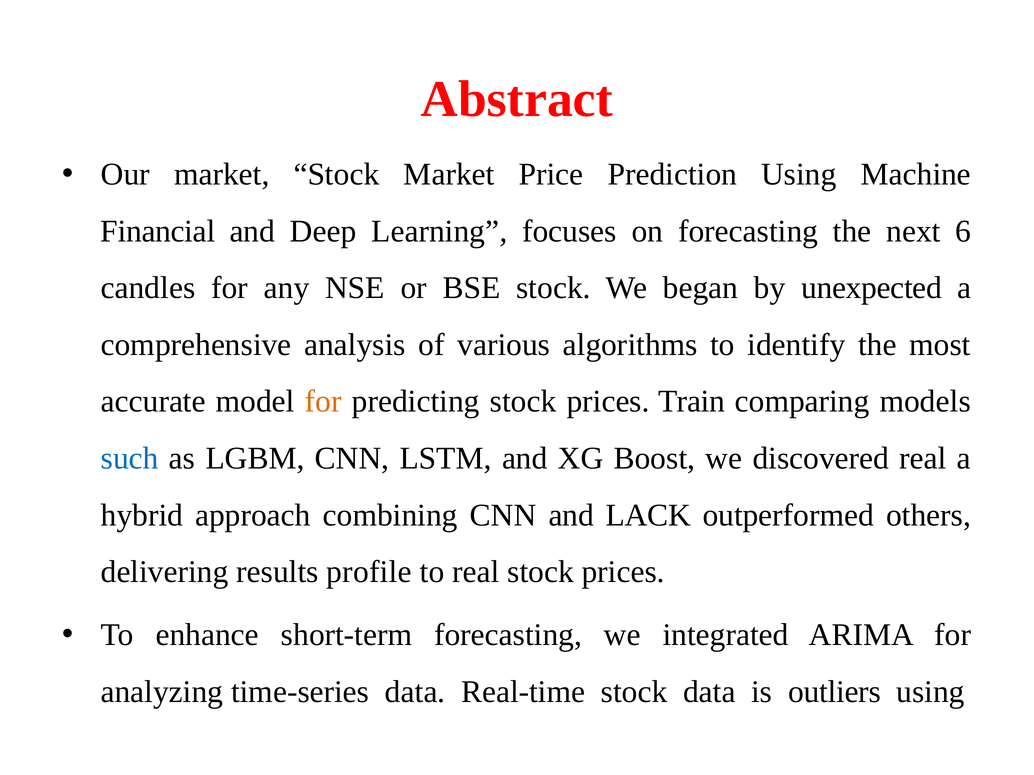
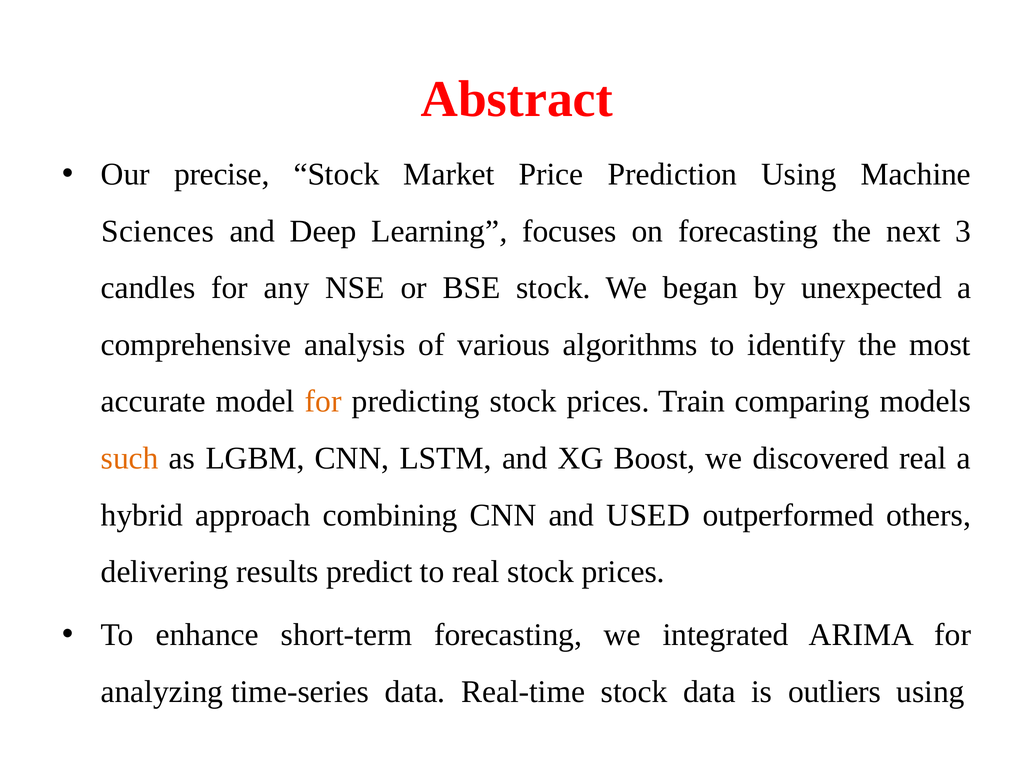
Our market: market -> precise (222, 175)
Financial: Financial -> Sciences (158, 231)
6: 6 -> 3 (963, 231)
such colour: blue -> orange (130, 459)
LACK: LACK -> USED (648, 515)
profile: profile -> predict (369, 572)
